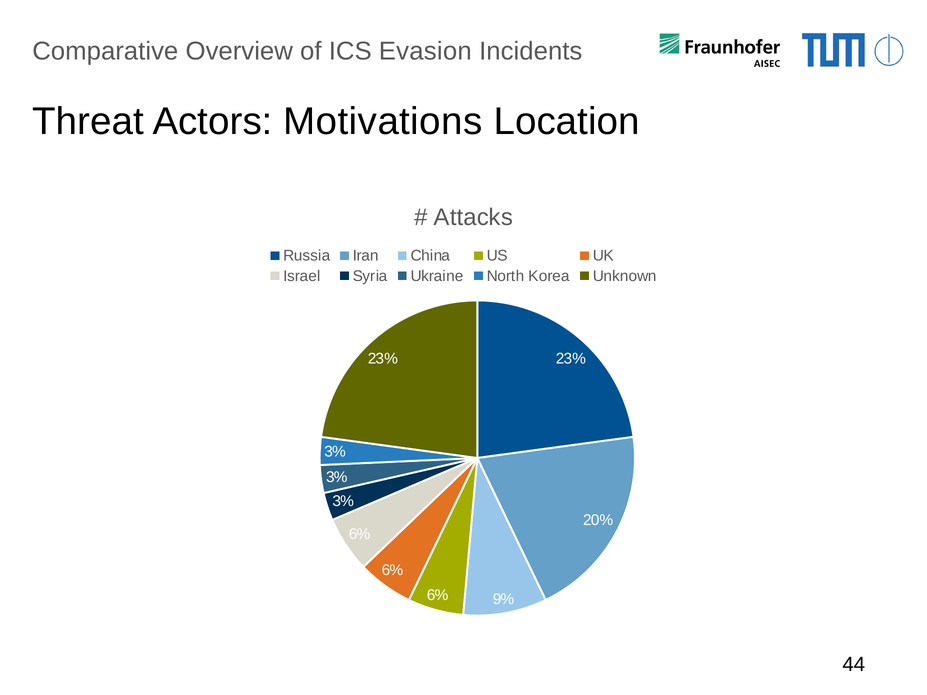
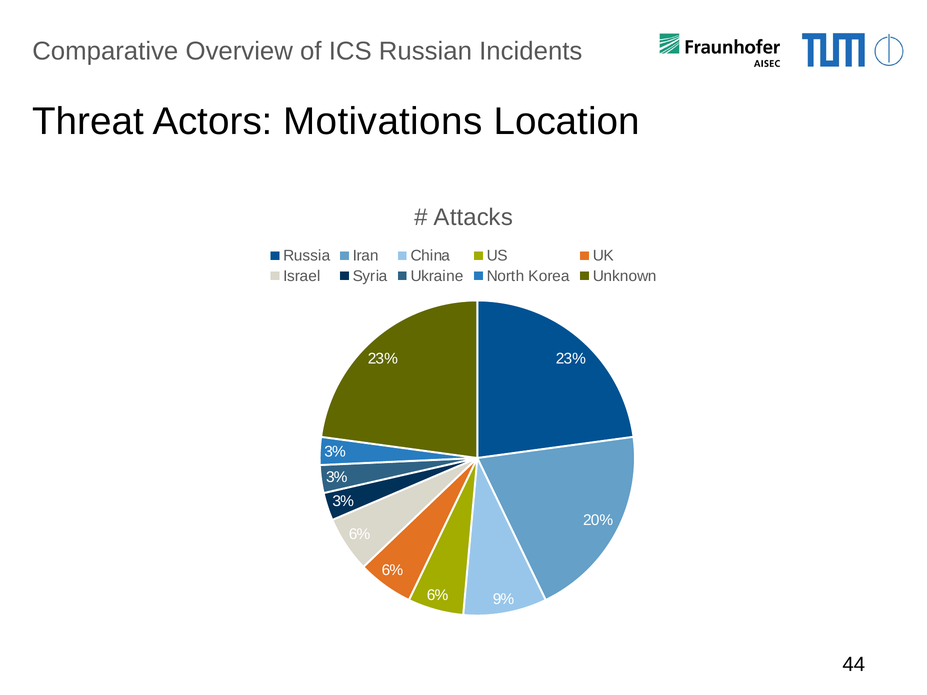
Evasion: Evasion -> Russian (425, 51)
